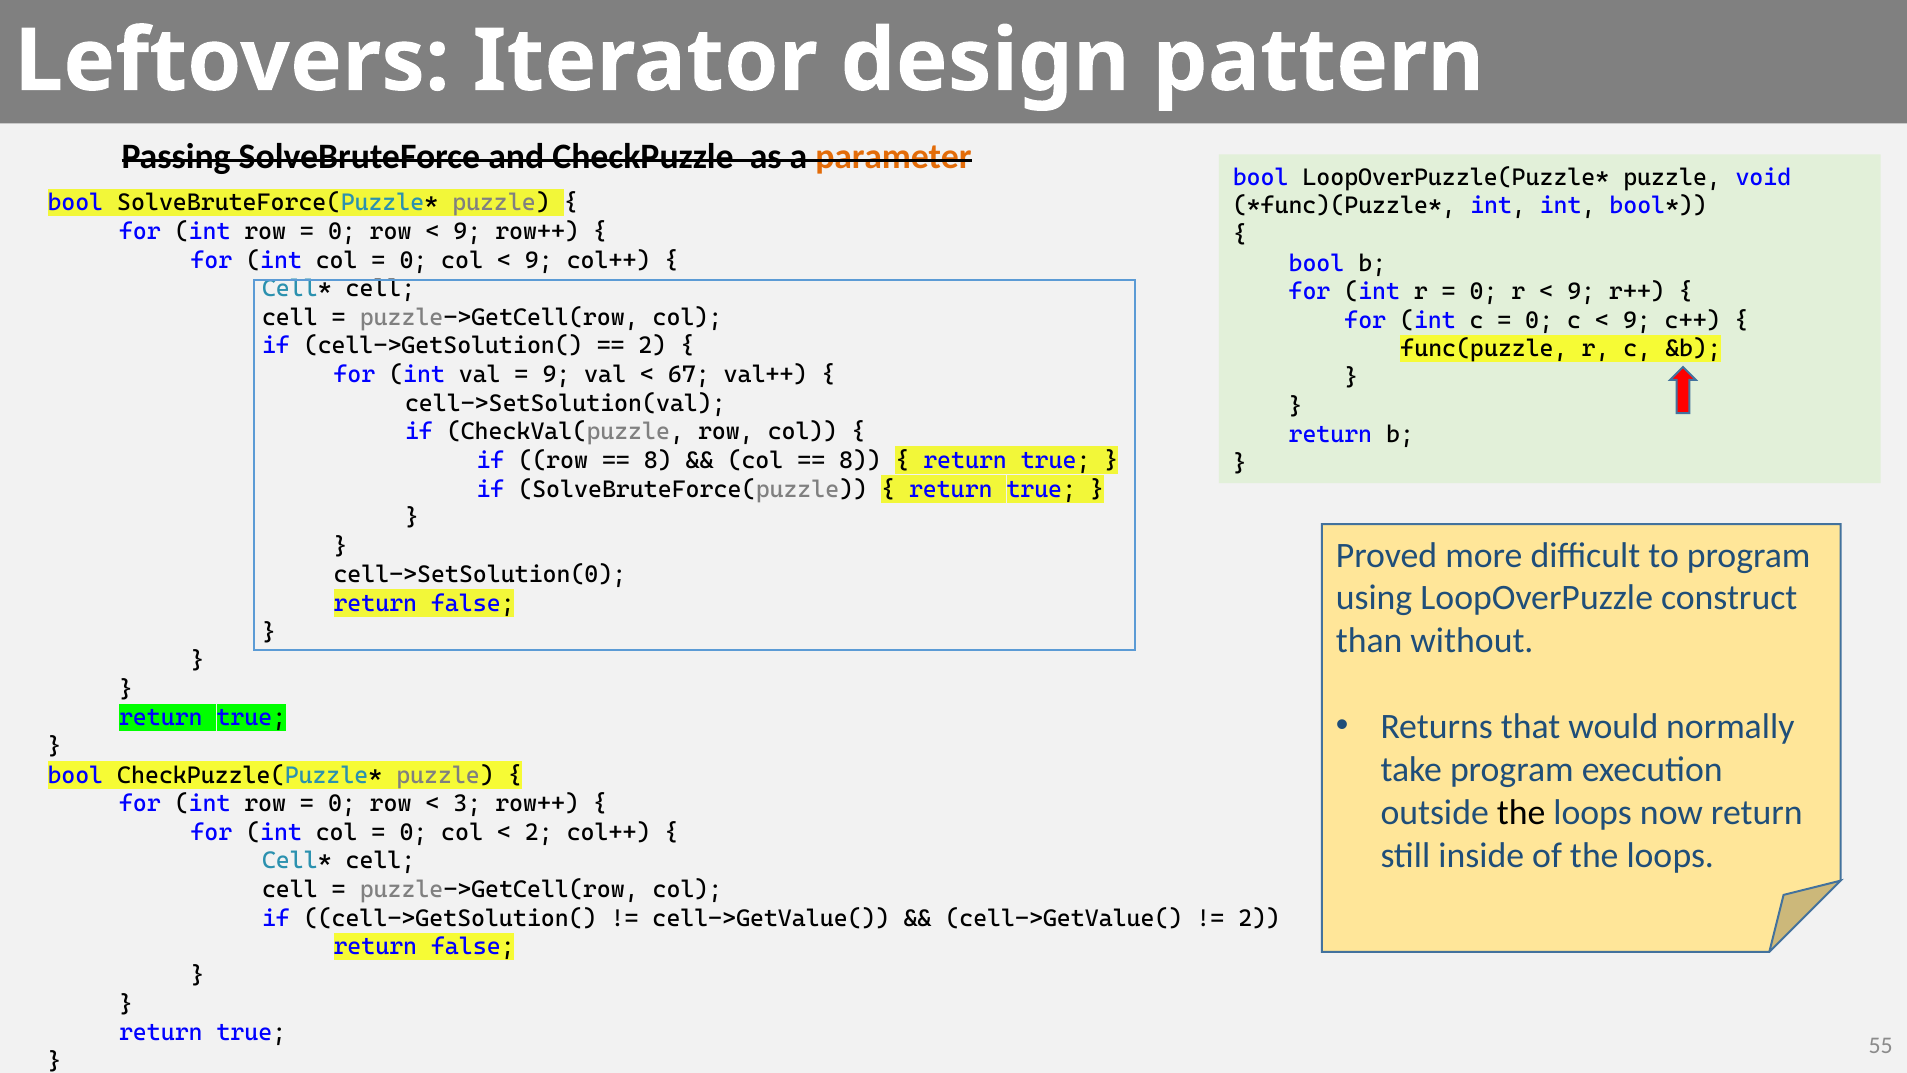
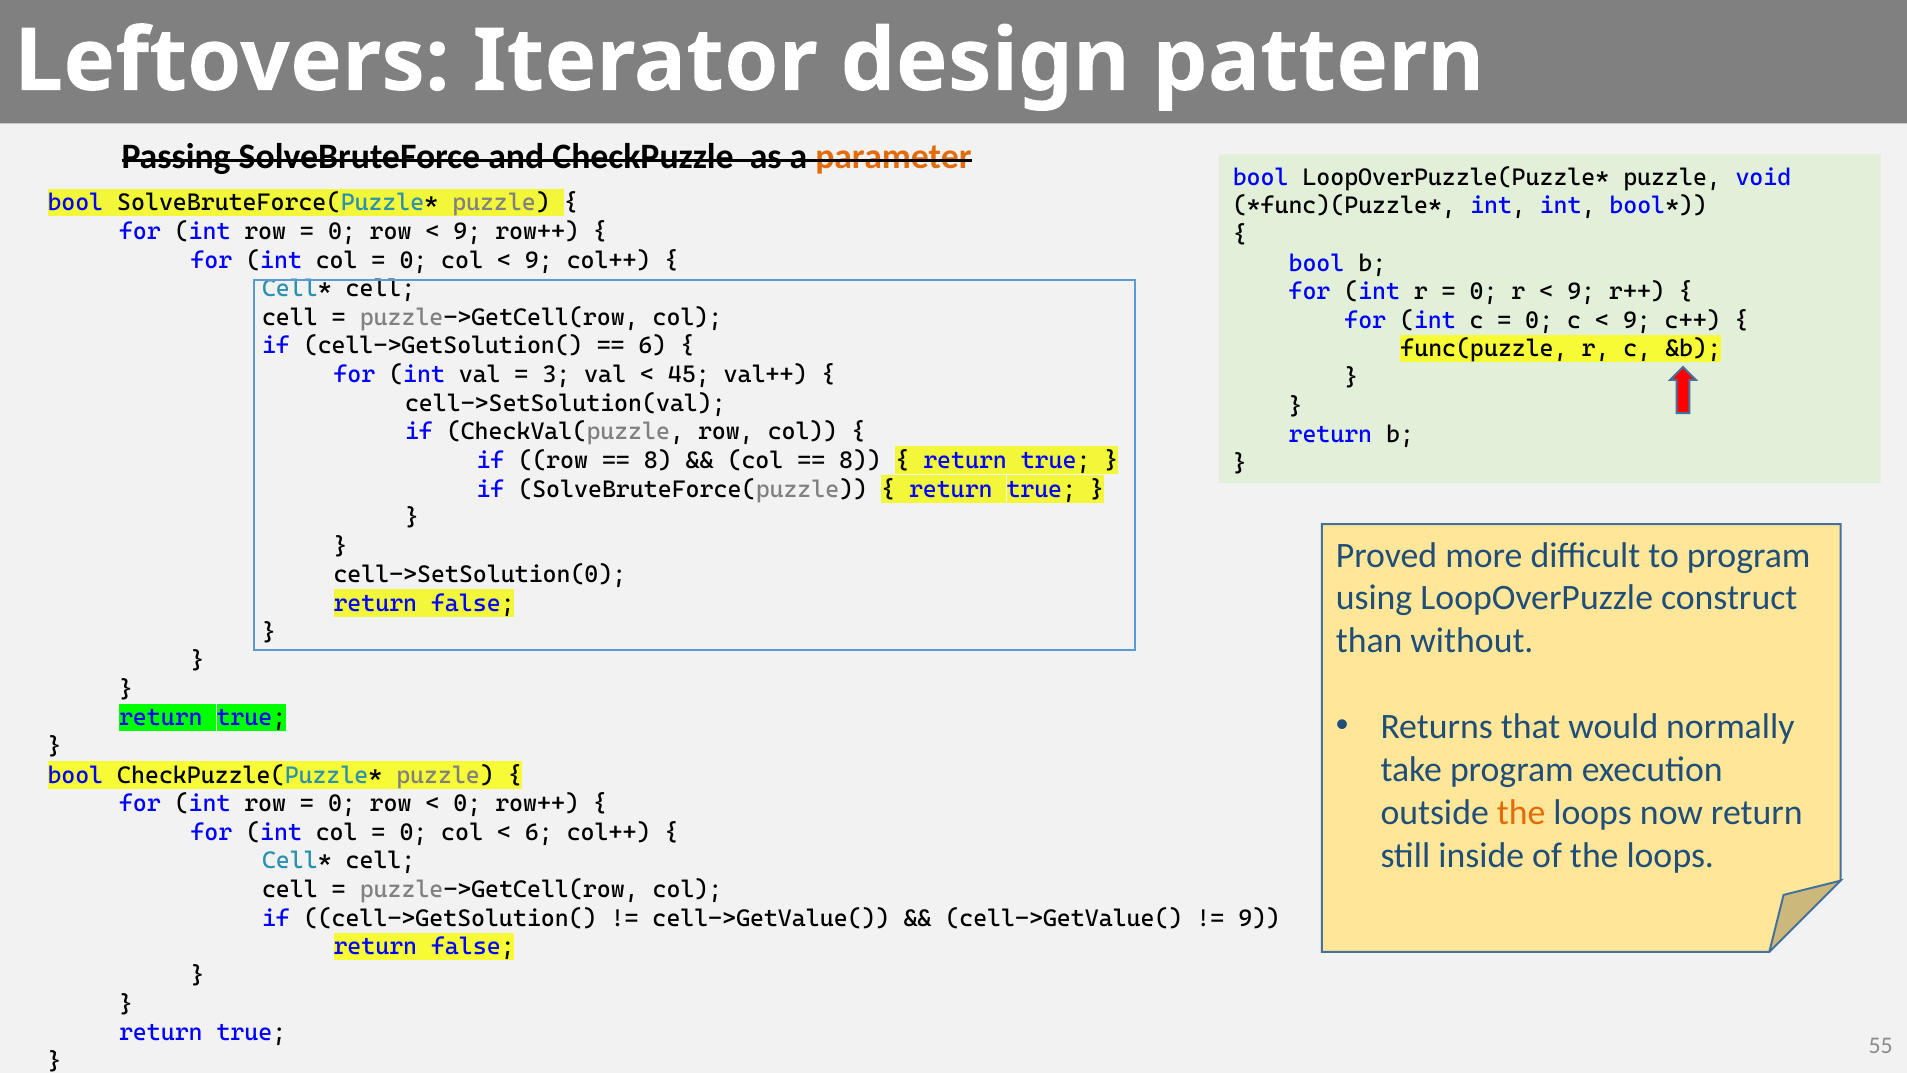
2: 2 -> 6 (652, 346)
9: 9 -> 3 (556, 375)
67: 67 -> 45 (689, 375)
3: 3 -> 0 (467, 804)
the colour: black -> orange (1521, 813)
2: 2 -> 6 (539, 832)
2: 2 -> 9 (1259, 918)
